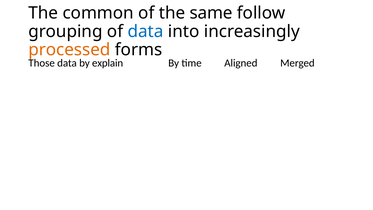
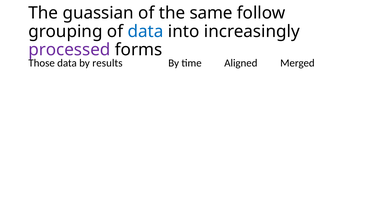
common: common -> guassian (98, 13)
processed colour: orange -> purple (69, 50)
explain: explain -> results (107, 63)
